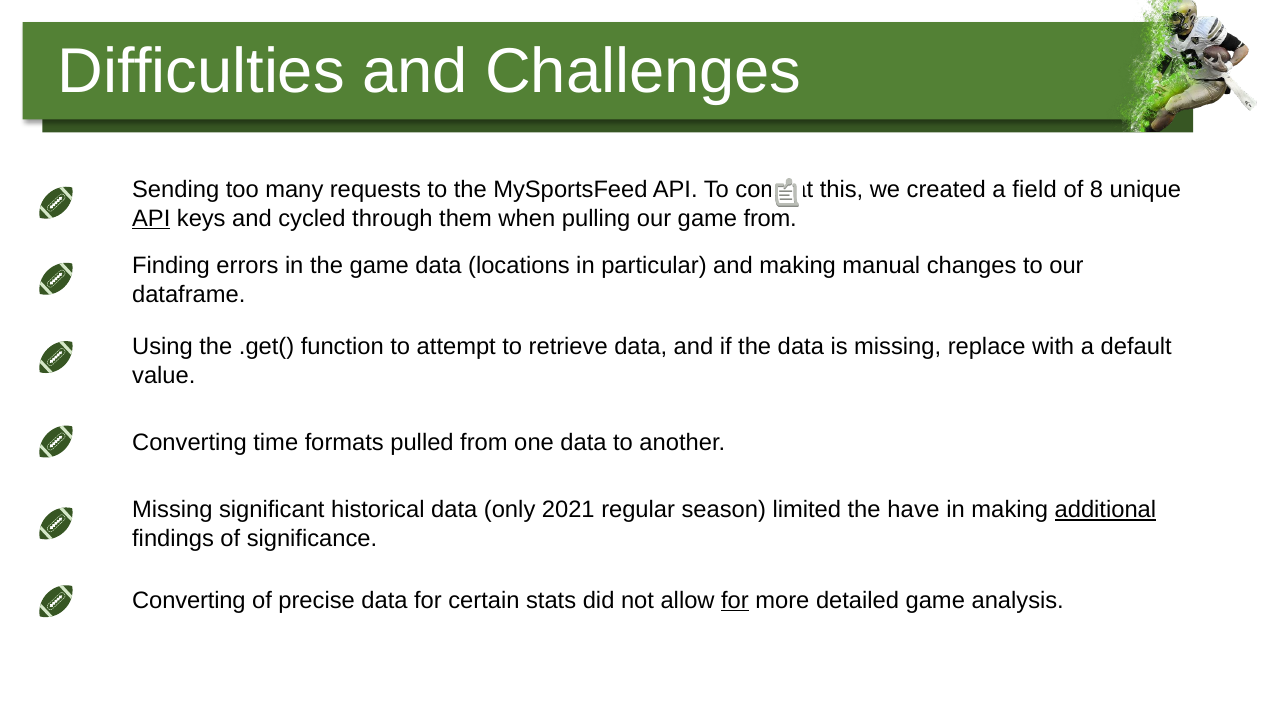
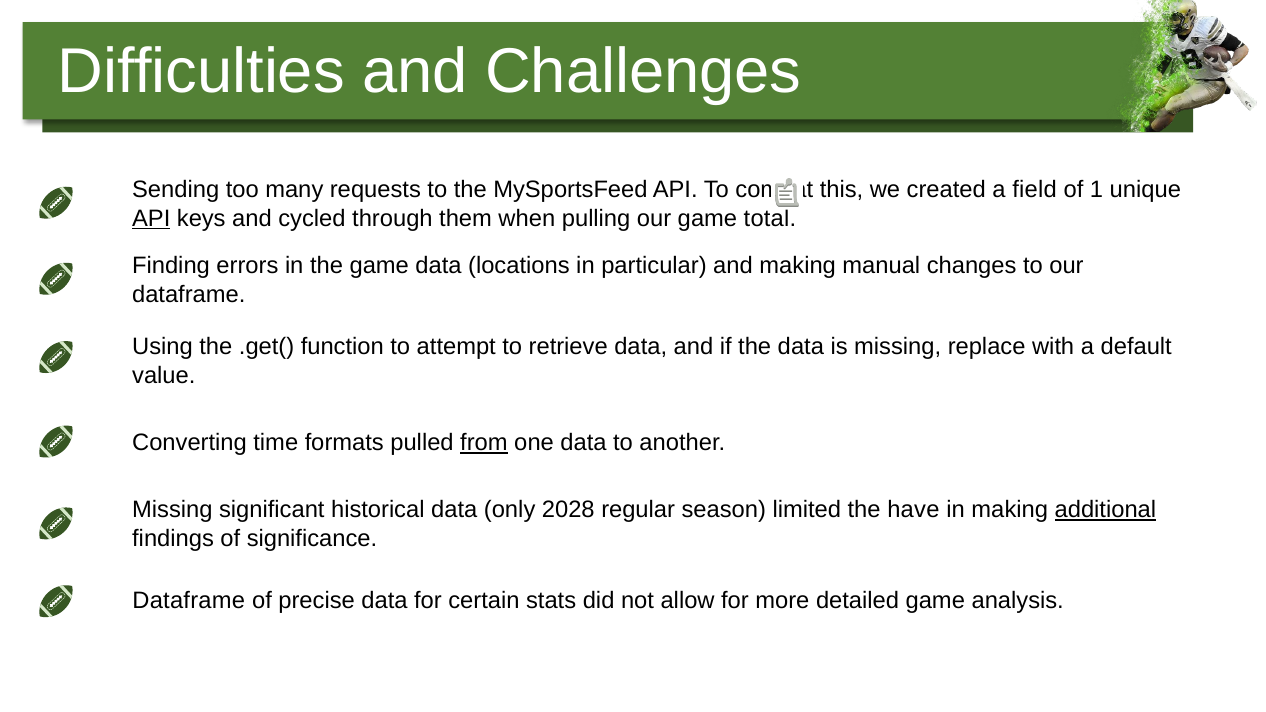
8: 8 -> 1 (1096, 190)
game from: from -> total (770, 218)
from underline: none -> present (484, 443)
2021: 2021 -> 2028 (568, 510)
Converting: Converting -> Dataframe (189, 600)
for underline: present -> none (735, 600)
